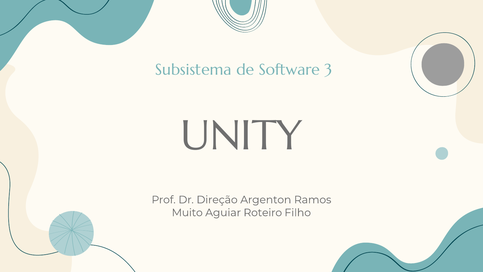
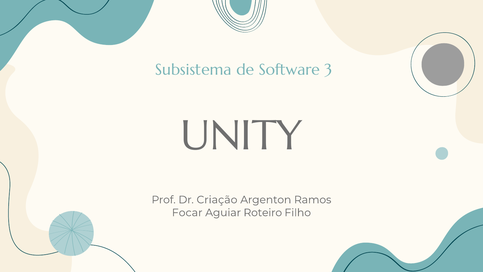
Direção: Direção -> Criação (217, 200)
Muito: Muito -> Focar (187, 212)
